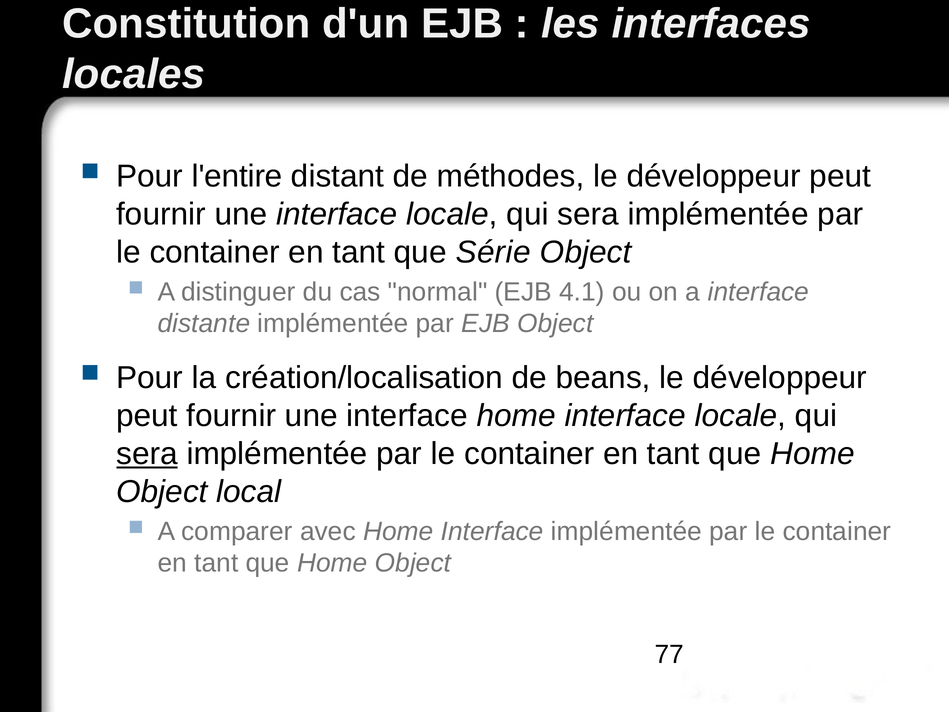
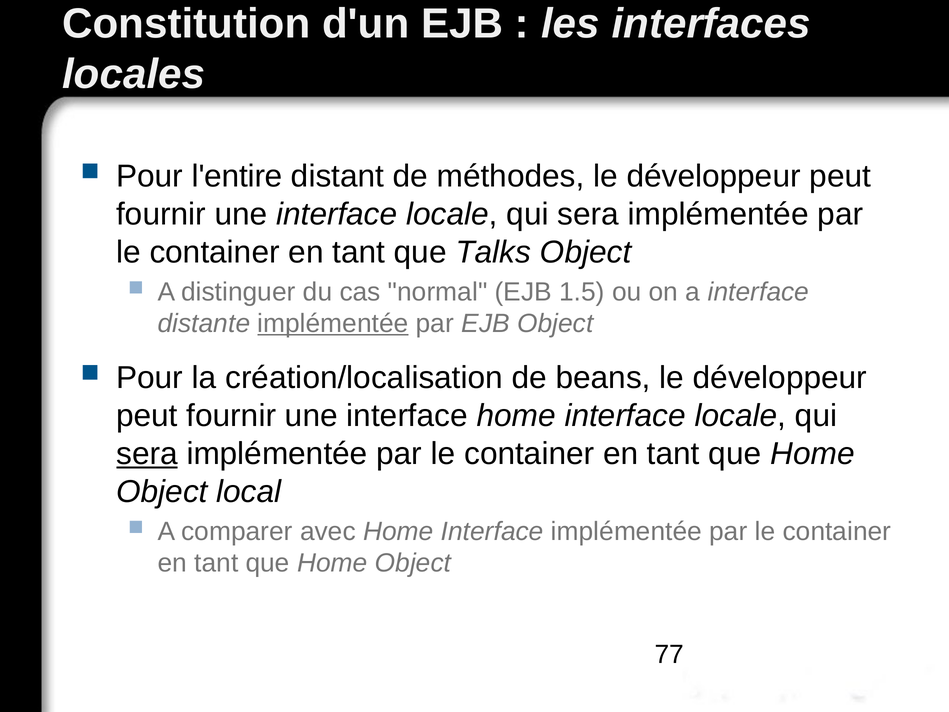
Série: Série -> Talks (493, 252)
4.1: 4.1 -> 1.5 (582, 292)
implémentée underline: none -> present (333, 323)
